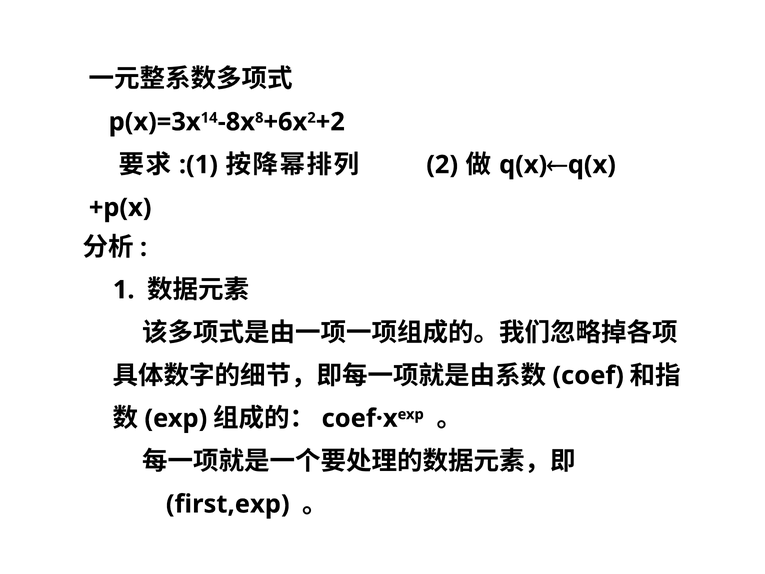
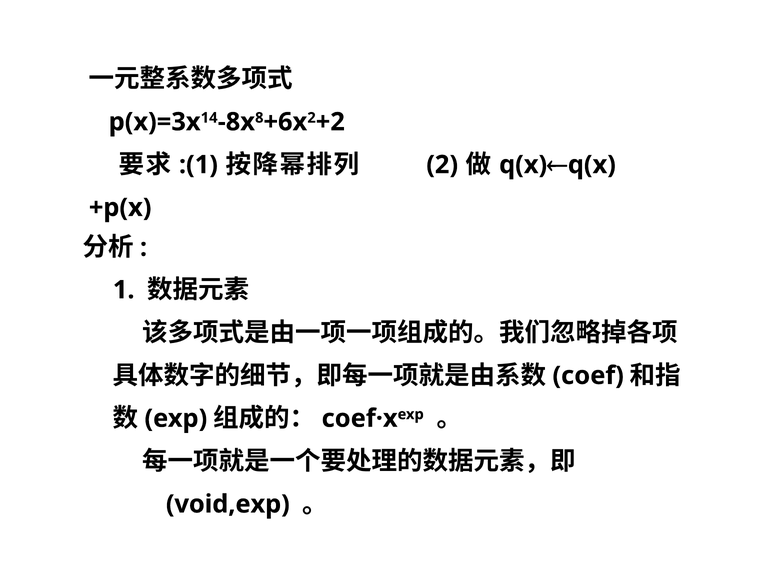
first,exp: first,exp -> void,exp (228, 504)
